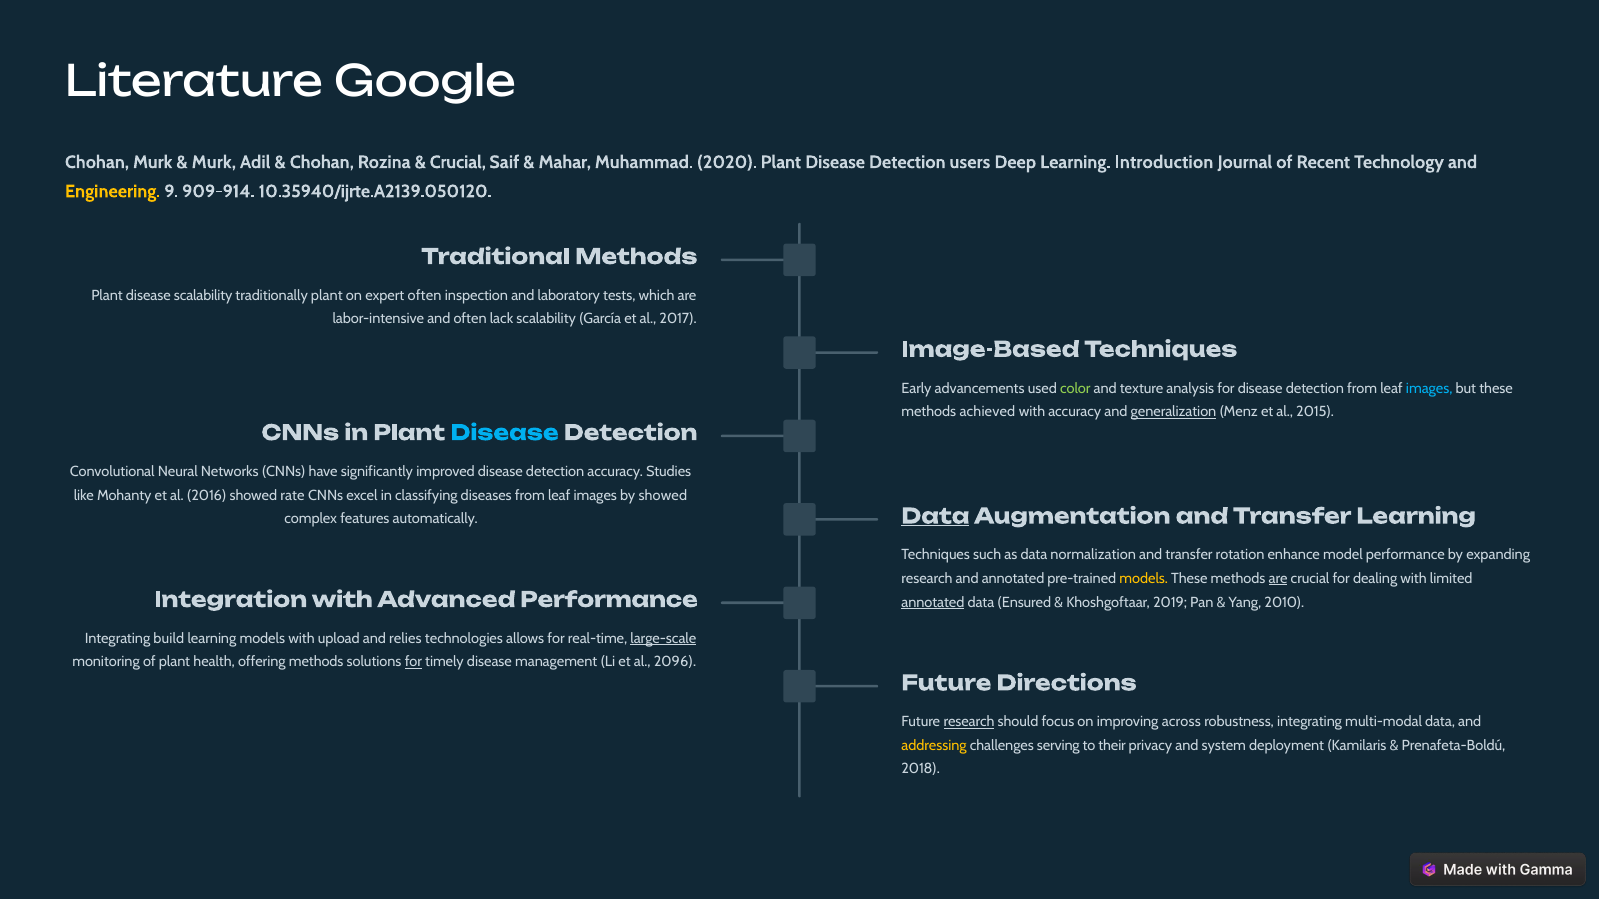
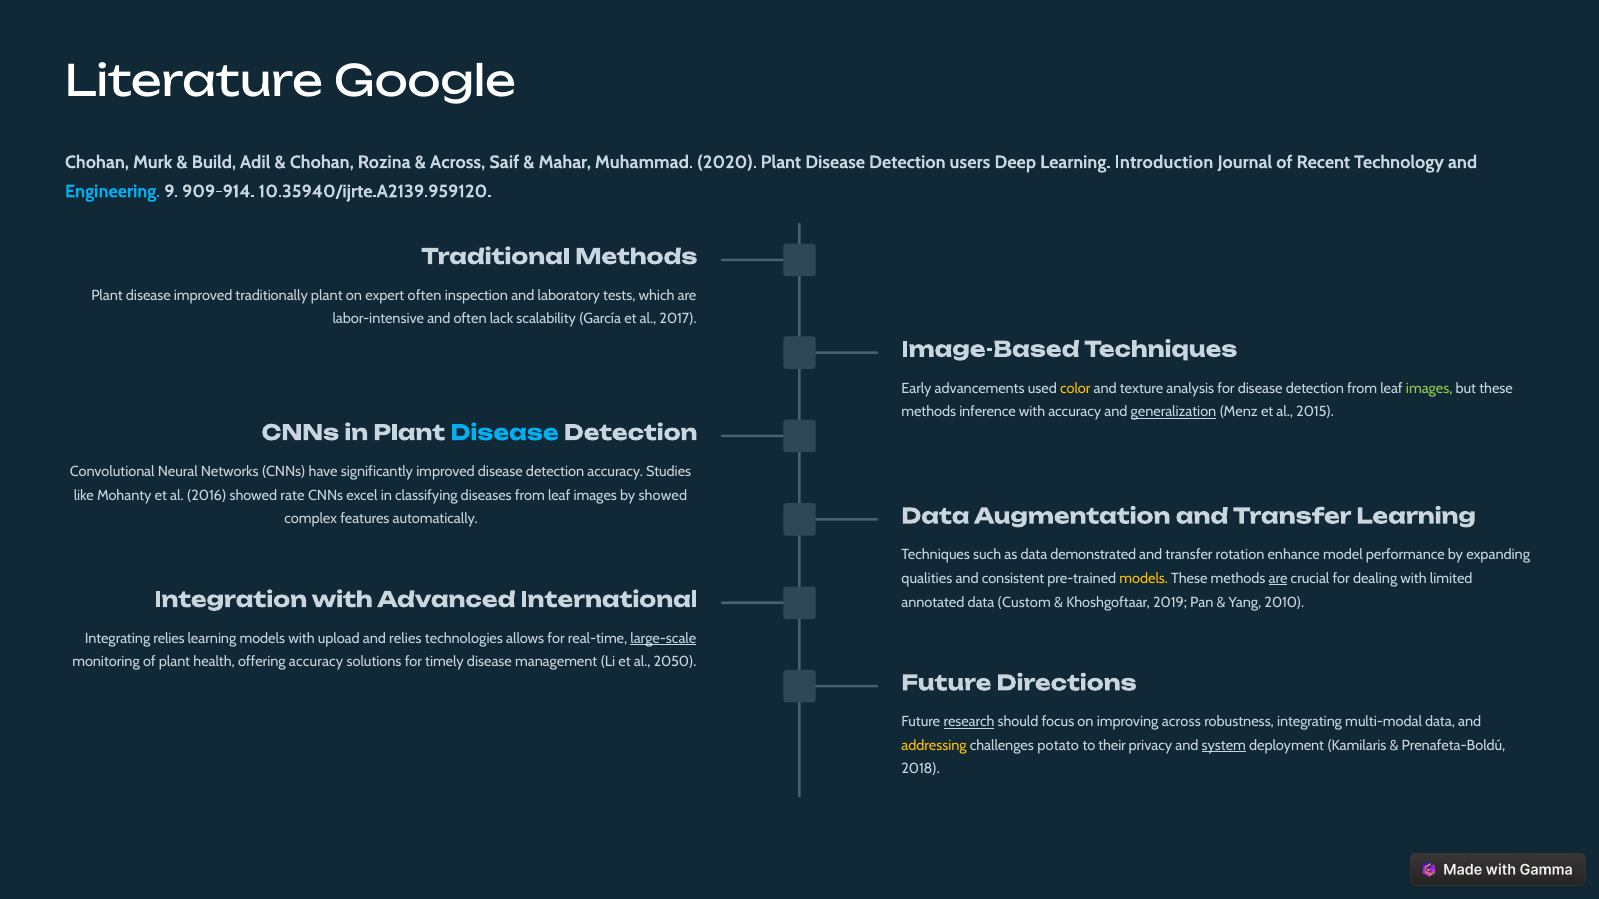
Murk: Murk -> Build (214, 162)
Crucial: Crucial -> Across (458, 162)
Engineering colour: yellow -> light blue (113, 191)
10.35940/ijrte.A2139.050120: 10.35940/ijrte.A2139.050120 -> 10.35940/ijrte.A2139.959120 (375, 191)
disease scalability: scalability -> improved (203, 296)
color colour: light green -> yellow (1075, 388)
images colour: light blue -> light green (1429, 388)
achieved: achieved -> inference (988, 412)
Data underline: present -> none (935, 517)
normalization: normalization -> demonstrated (1093, 555)
research: research -> qualities (927, 579)
and annotated: annotated -> consistent (1013, 579)
Advanced Performance: Performance -> International (609, 600)
annotated underline: present -> none (933, 603)
Ensured: Ensured -> Custom (1024, 603)
Integrating build: build -> relies (169, 639)
offering methods: methods -> accuracy (316, 662)
for underline: present -> none (413, 662)
2096: 2096 -> 2050 (675, 662)
serving: serving -> potato (1058, 746)
system underline: none -> present (1224, 746)
